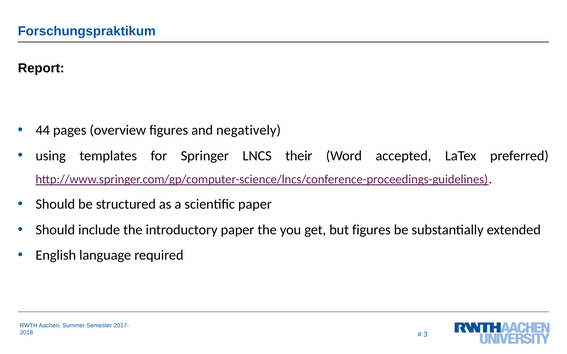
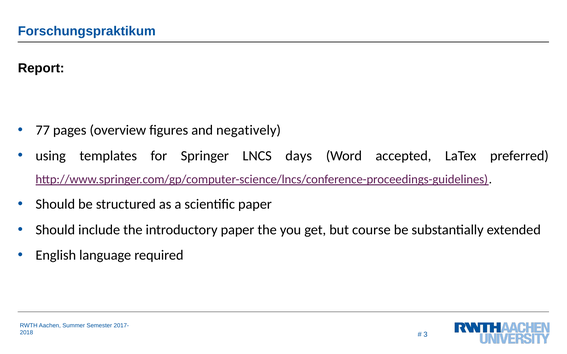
44: 44 -> 77 (43, 130)
their: their -> days (299, 156)
but figures: figures -> course (371, 230)
